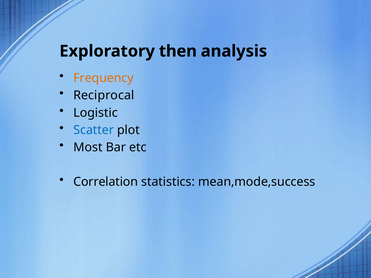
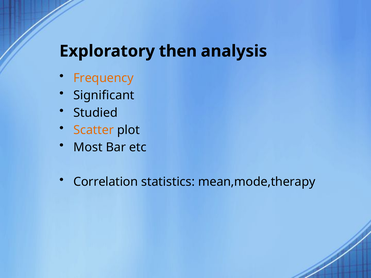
Reciprocal: Reciprocal -> Significant (104, 95)
Logistic: Logistic -> Studied (96, 113)
Scatter colour: blue -> orange (94, 130)
mean,mode,success: mean,mode,success -> mean,mode,therapy (257, 182)
